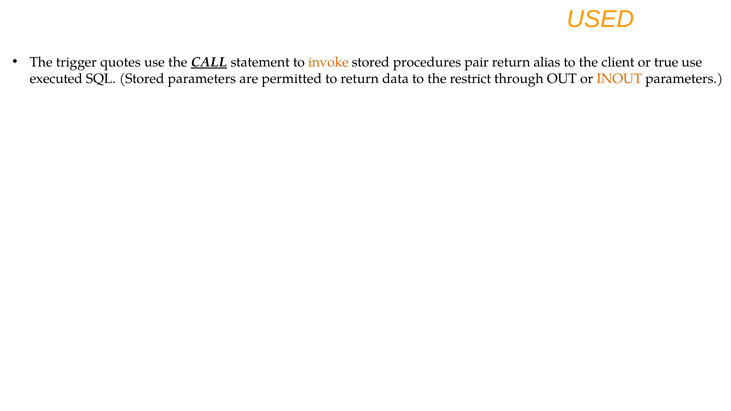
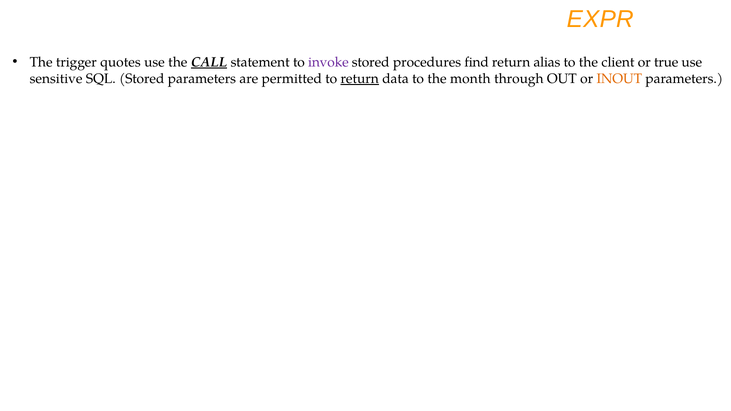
USED: USED -> EXPR (600, 19)
invoke colour: orange -> purple (328, 62)
pair: pair -> find (477, 62)
executed: executed -> sensitive (56, 79)
return underline: none -> present (360, 79)
restrict: restrict -> month (470, 79)
